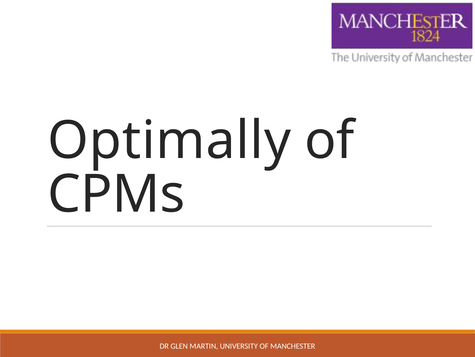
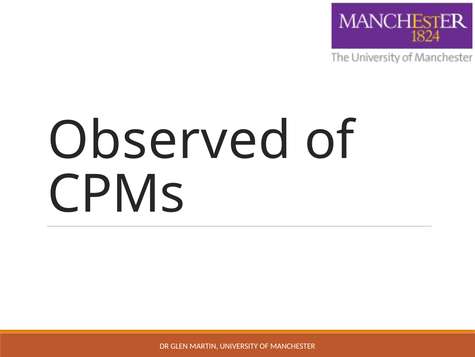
Optimally: Optimally -> Observed (169, 140)
